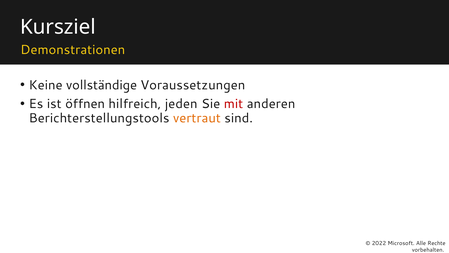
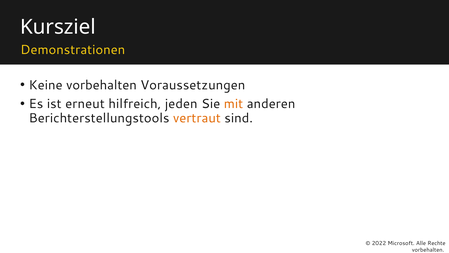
Keine vollständige: vollständige -> vorbehalten (101, 85)
öffnen: öffnen -> erneut (85, 104)
mit colour: red -> orange (233, 104)
